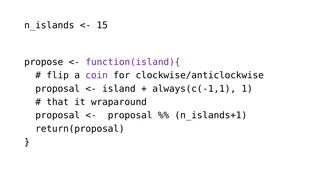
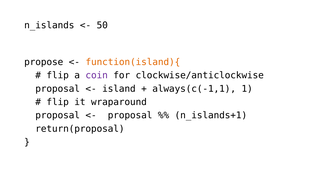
15: 15 -> 50 (102, 25)
function(island){ colour: purple -> orange (133, 62)
that: that -> flip (58, 102)
